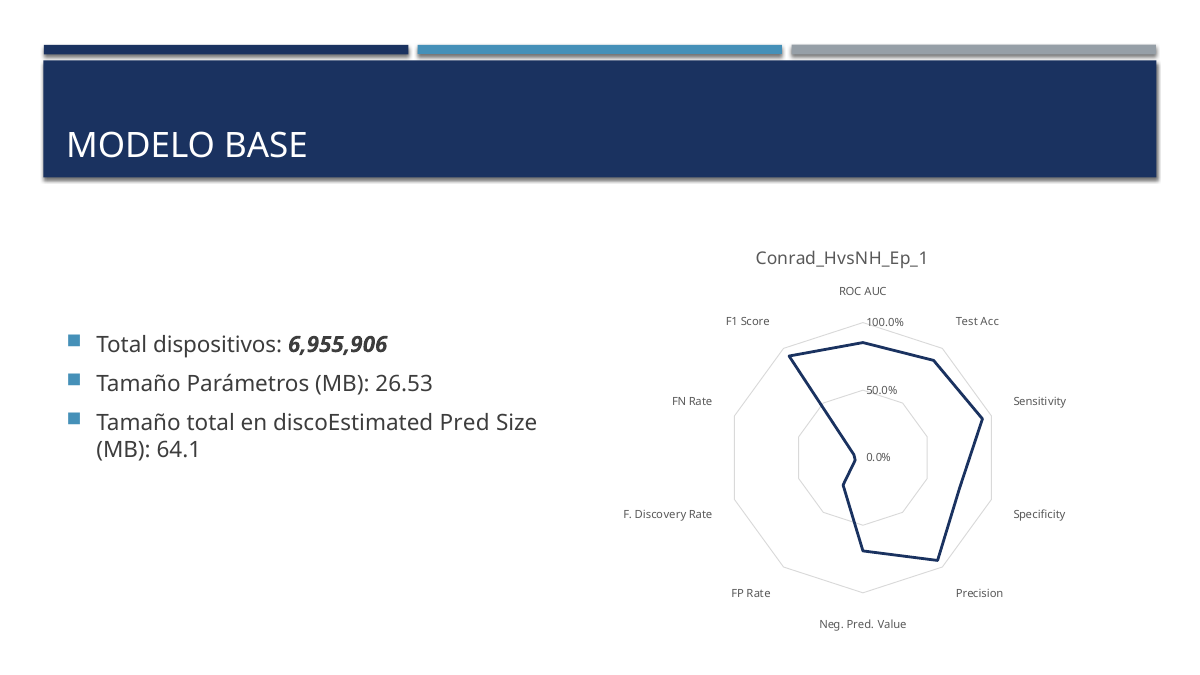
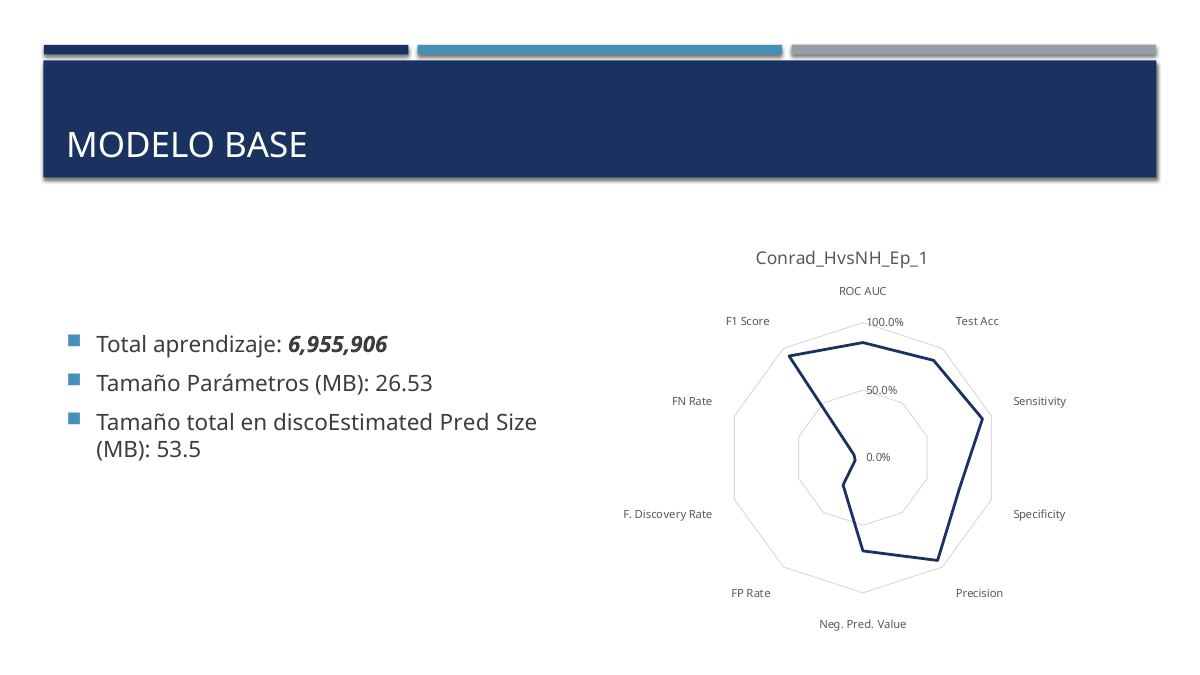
dispositivos: dispositivos -> aprendizaje (218, 345)
64.1: 64.1 -> 53.5 (179, 450)
